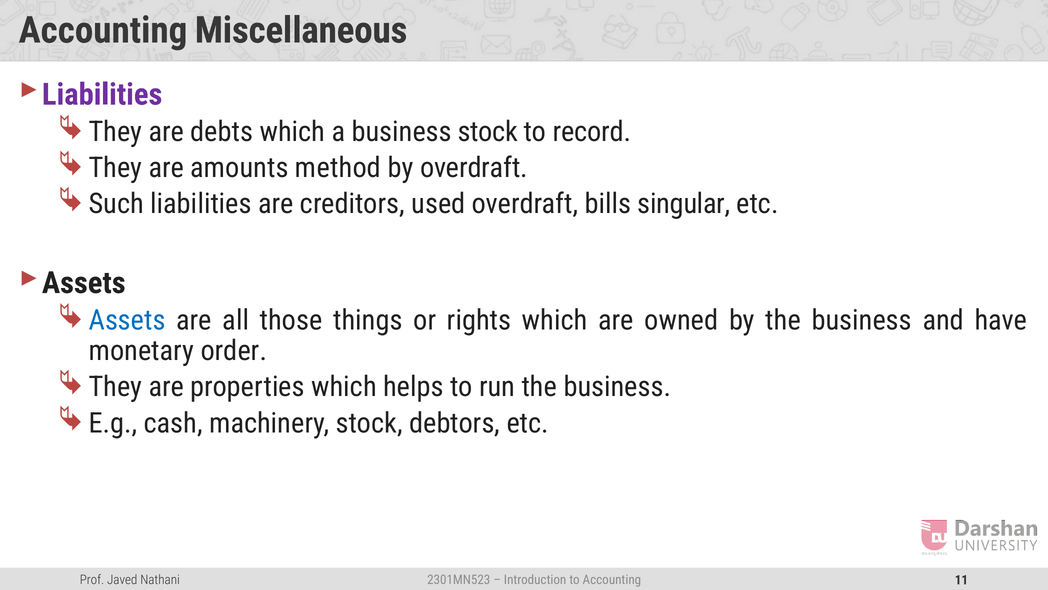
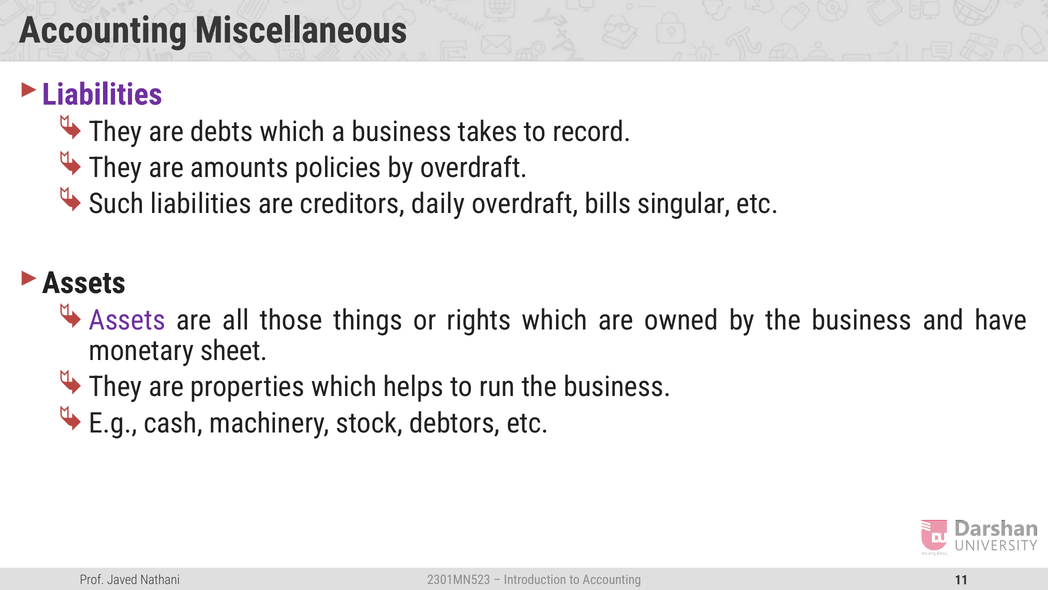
business stock: stock -> takes (488, 132)
method: method -> policies (338, 168)
used: used -> daily (438, 204)
Assets colour: blue -> purple (127, 320)
order: order -> sheet (234, 351)
